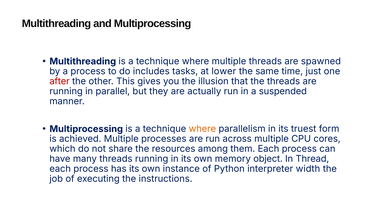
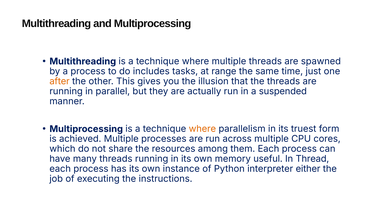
lower: lower -> range (224, 71)
after colour: red -> orange (60, 81)
object: object -> useful (268, 159)
width: width -> either (308, 169)
